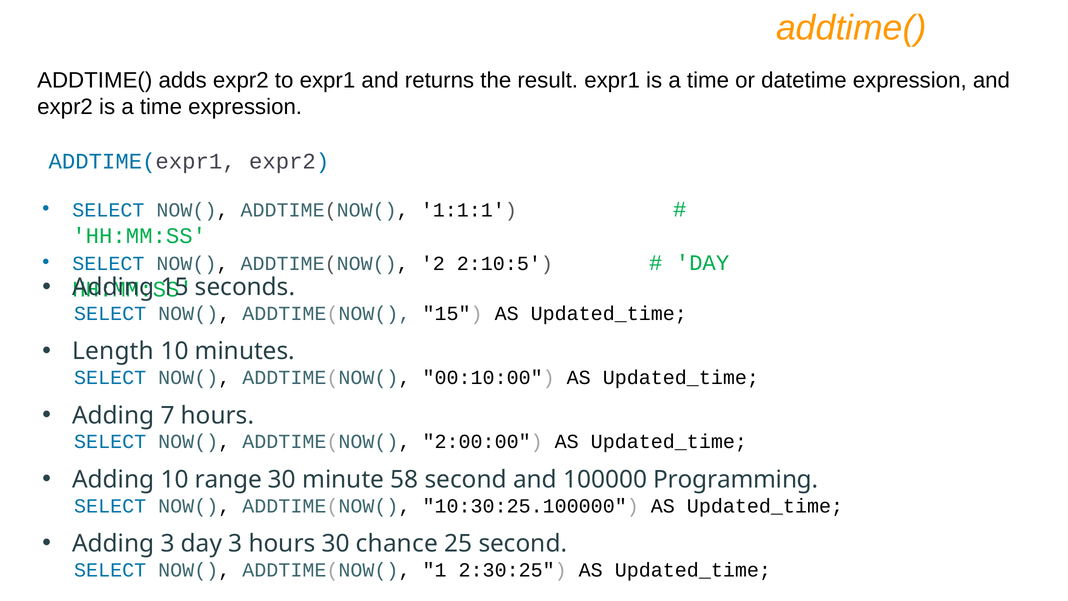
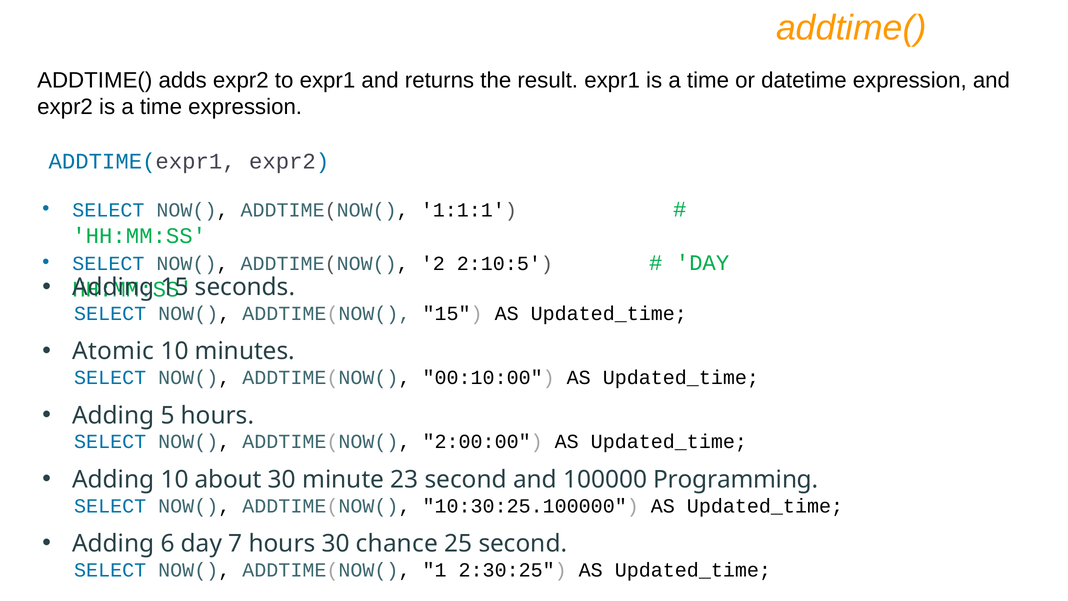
Length: Length -> Atomic (113, 351)
7: 7 -> 5 (168, 415)
range: range -> about (228, 479)
58: 58 -> 23 (404, 479)
Adding 3: 3 -> 6 (168, 543)
day 3: 3 -> 7 (235, 543)
